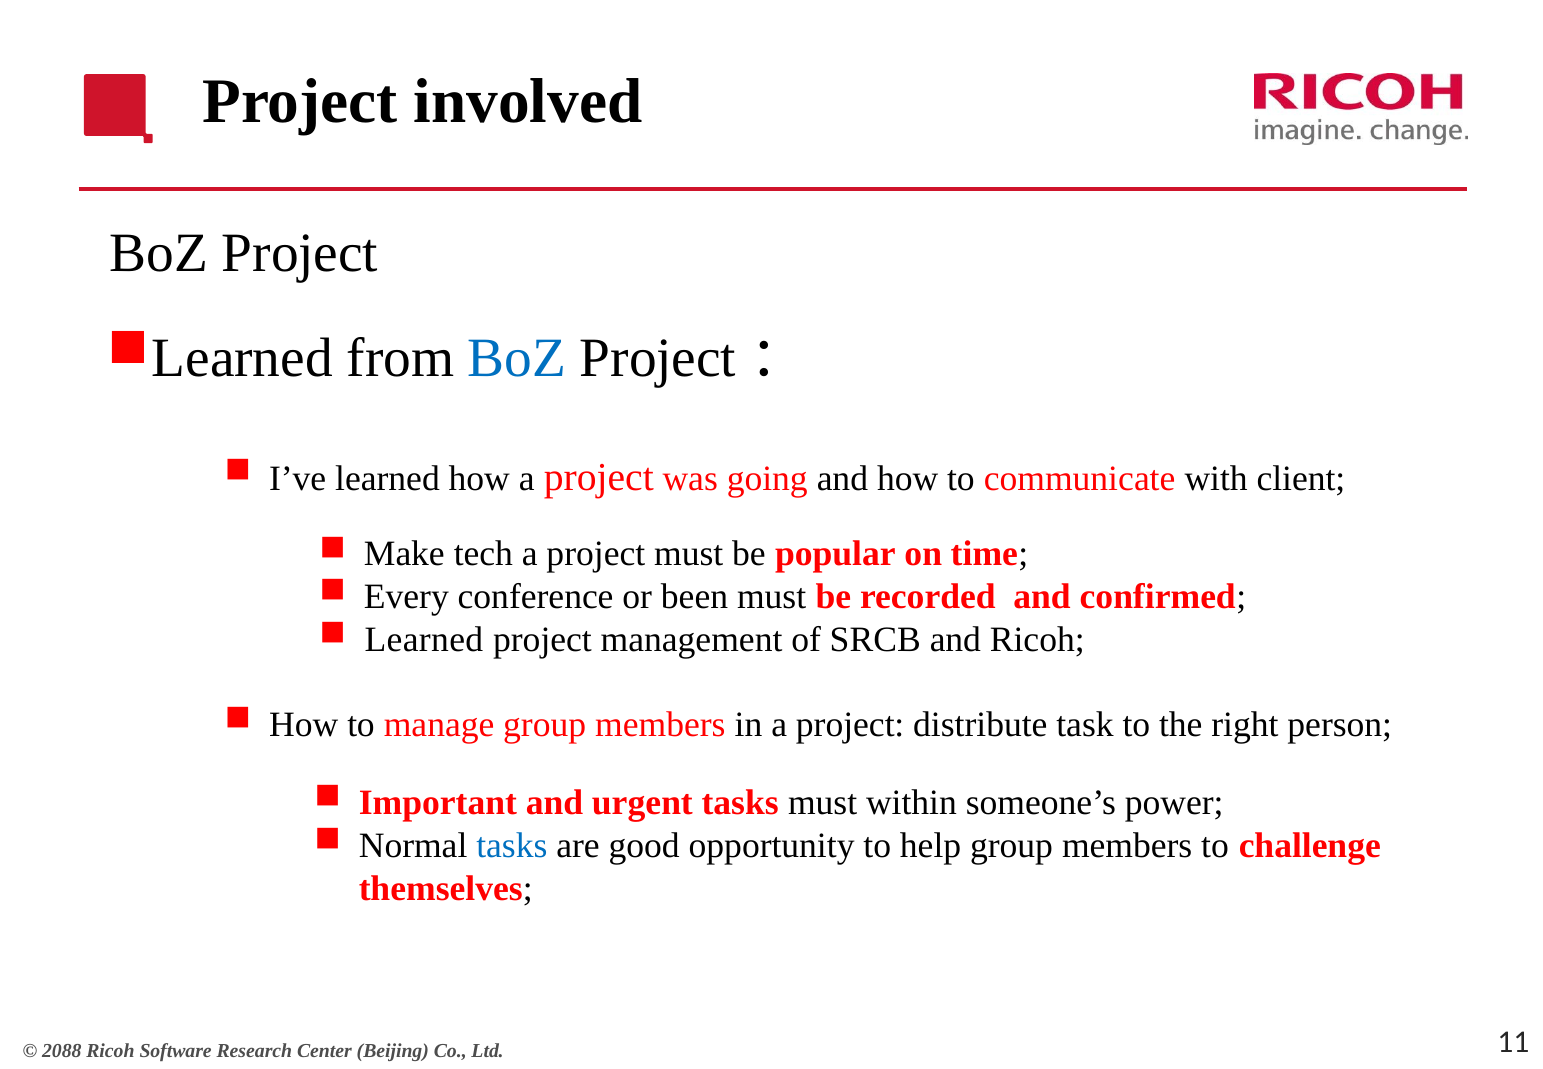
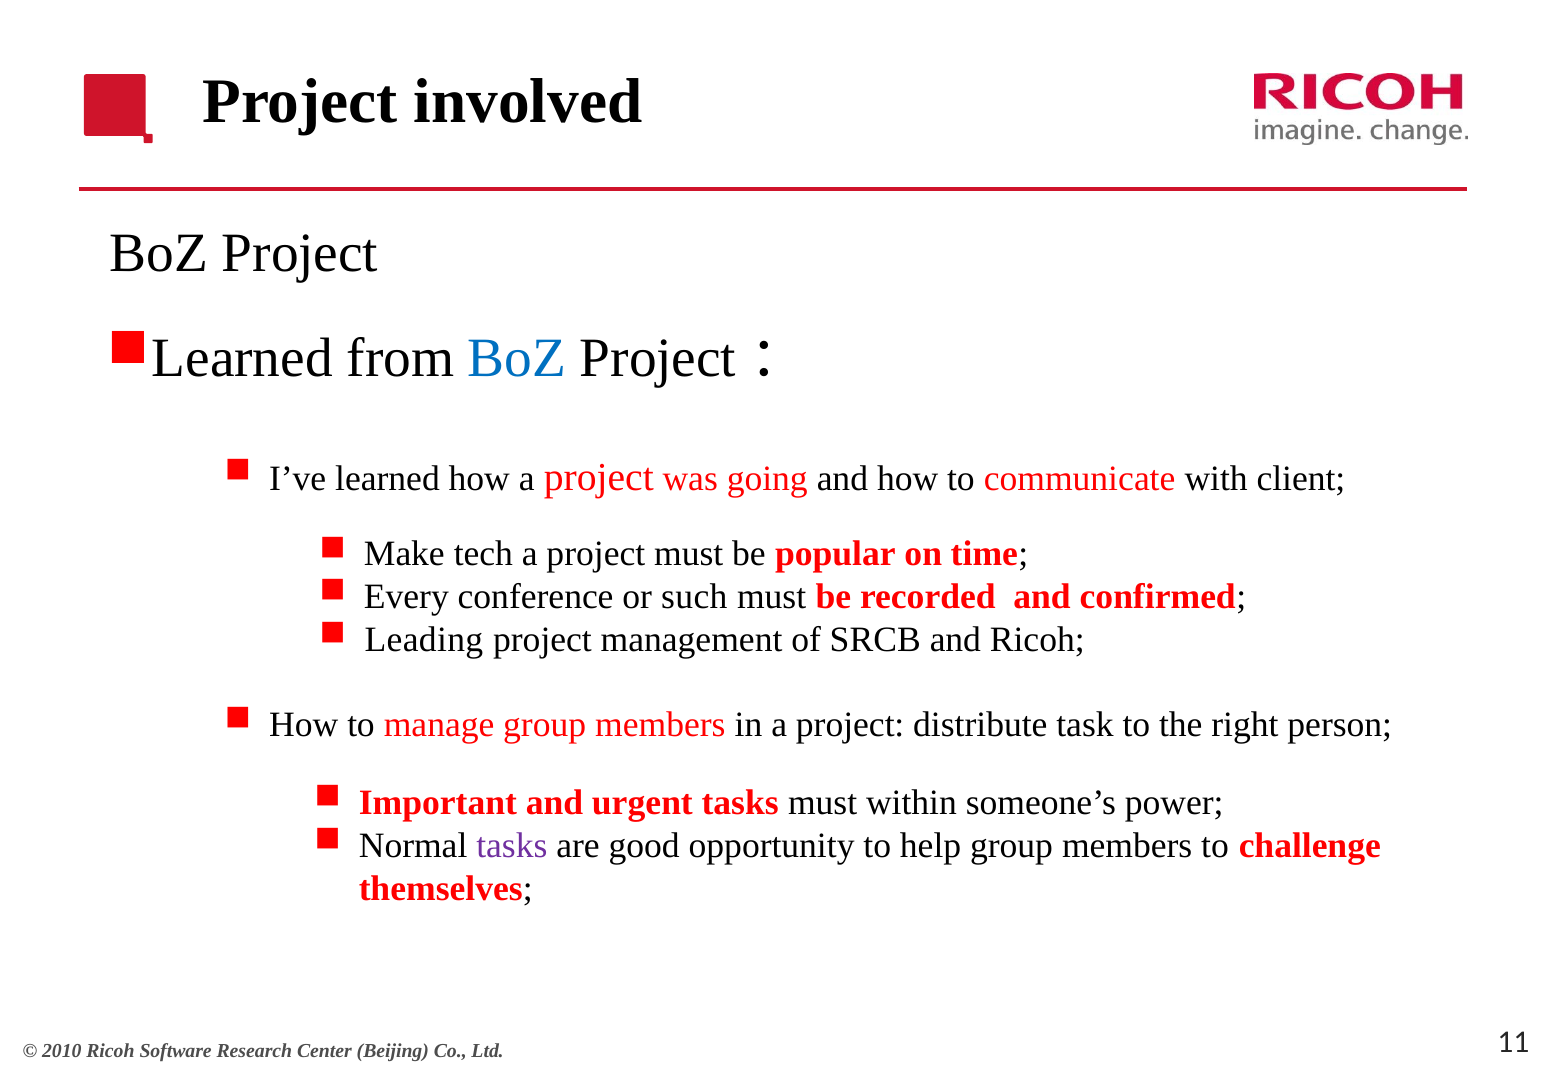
been: been -> such (694, 596)
Learned: Learned -> Leading (424, 639)
tasks colour: blue -> purple (512, 845)
2088: 2088 -> 2010 (62, 1050)
